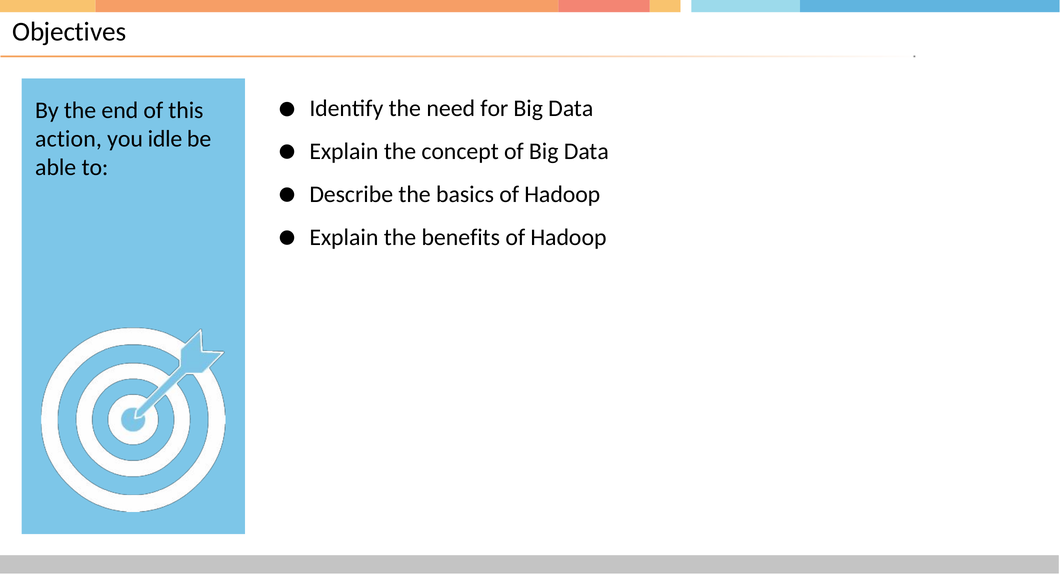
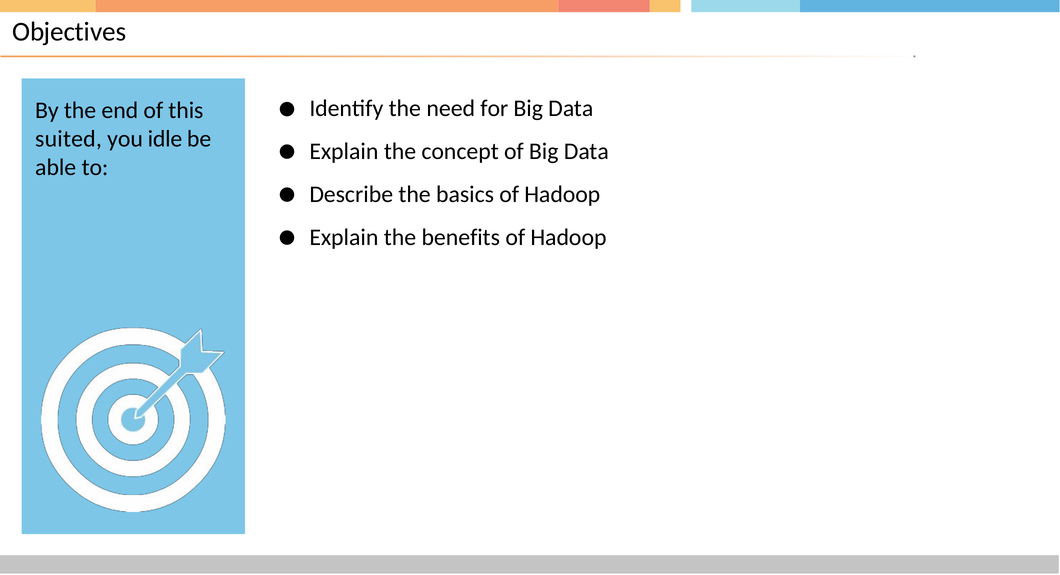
action: action -> suited (68, 139)
